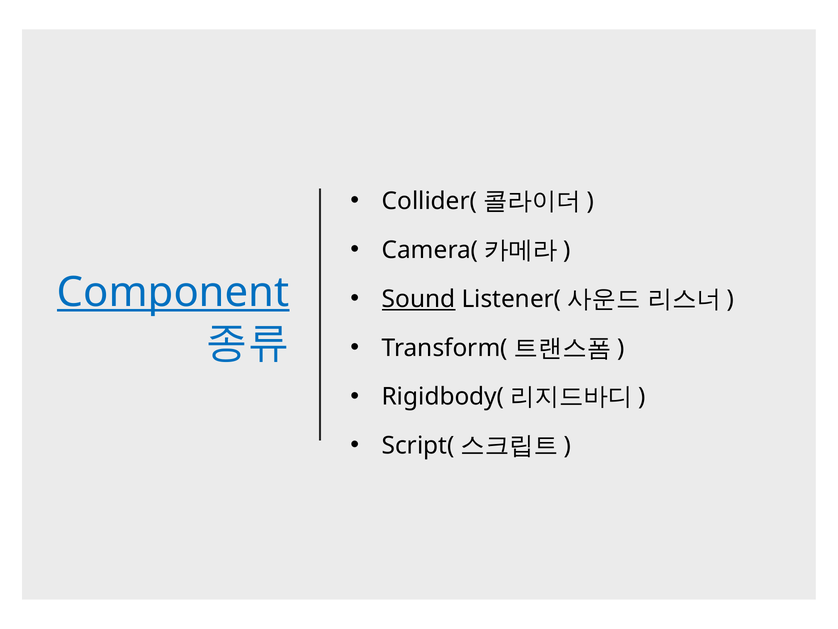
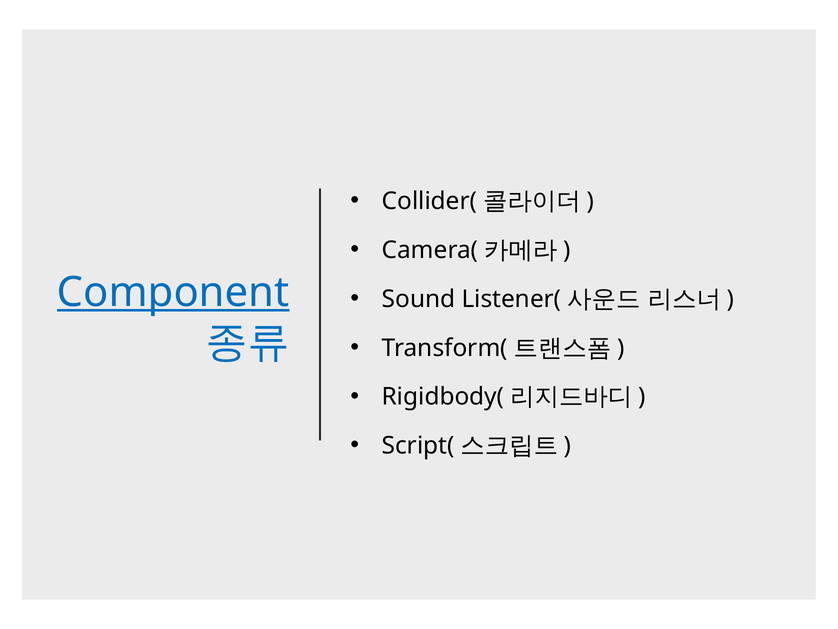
Sound underline: present -> none (419, 299)
